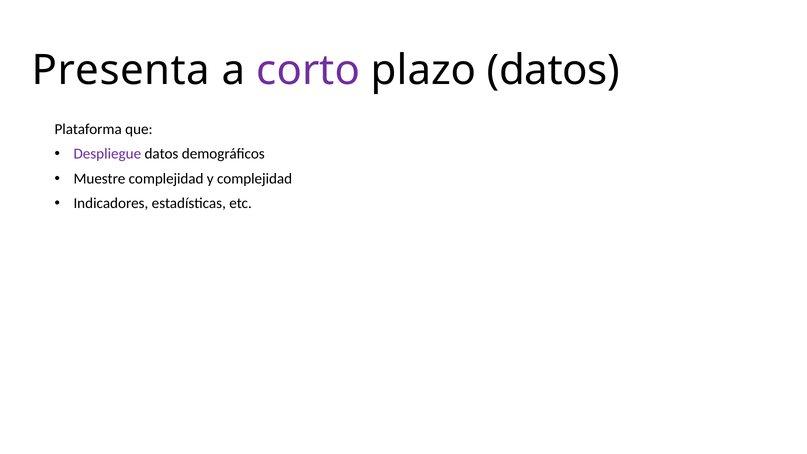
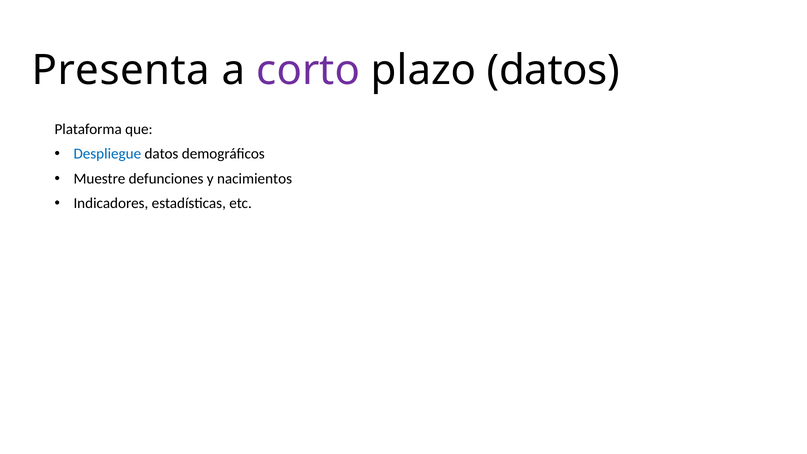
Despliegue colour: purple -> blue (107, 154)
Muestre complejidad: complejidad -> defunciones (166, 179)
y complejidad: complejidad -> nacimientos (255, 179)
